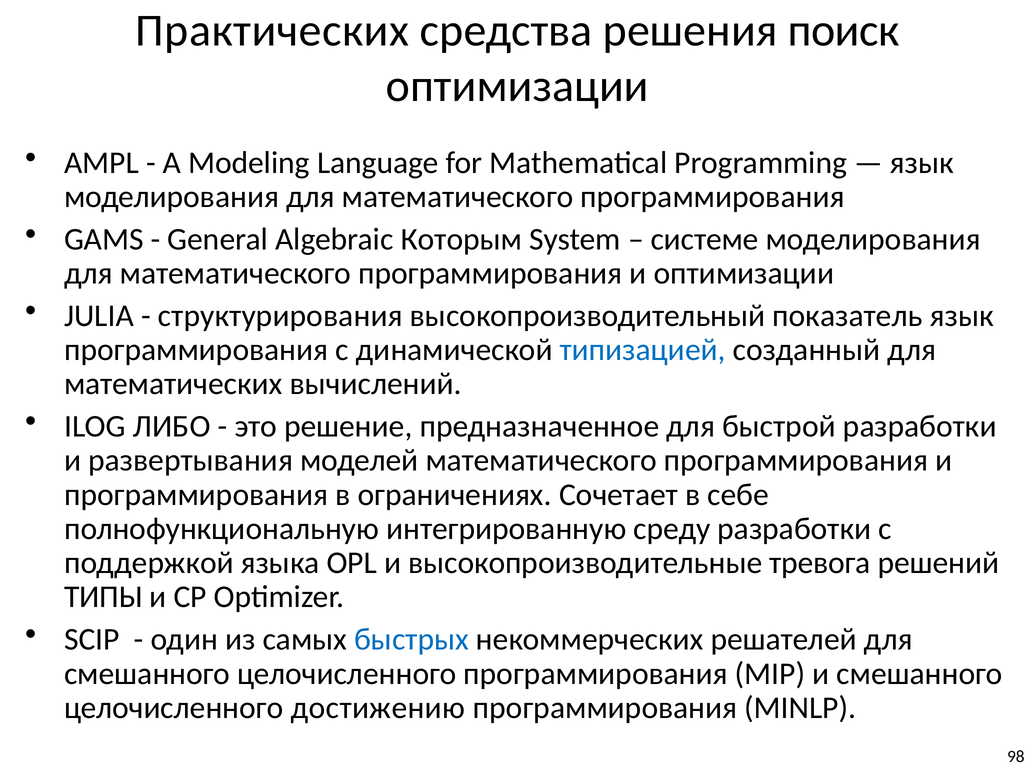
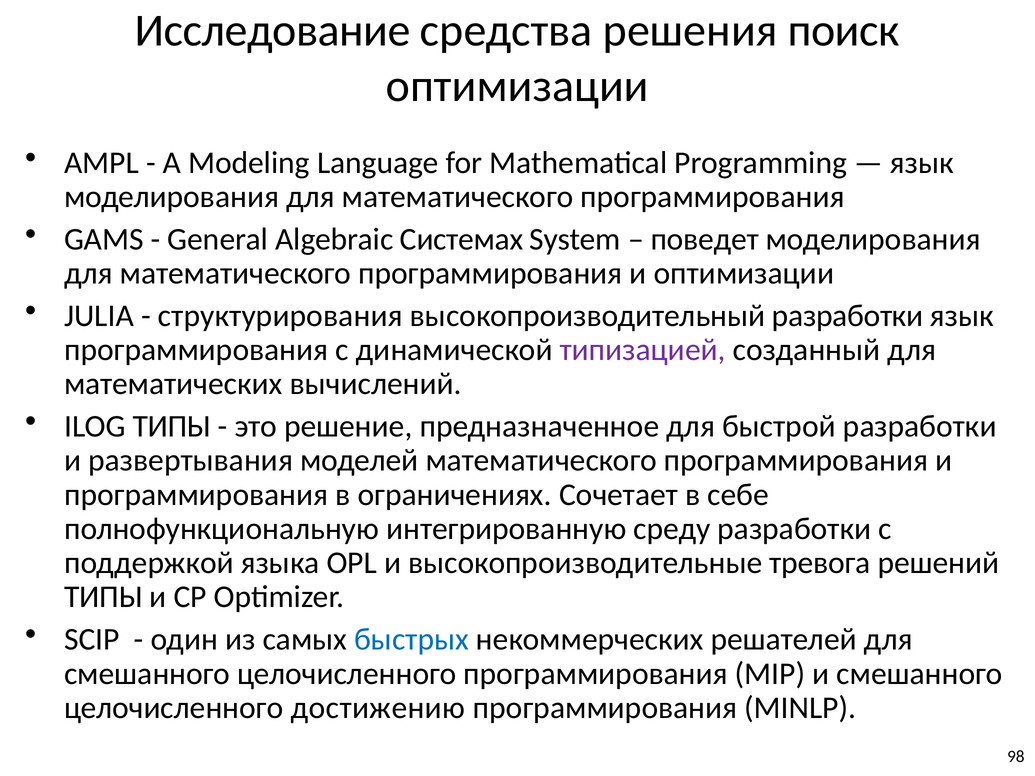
Практических: Практических -> Исследование (273, 31)
Которым: Которым -> Системах (462, 239)
системе: системе -> поведет (705, 239)
высокопроизводительный показатель: показатель -> разработки (848, 316)
типизацией colour: blue -> purple (643, 350)
ILOG ЛИБО: ЛИБО -> ТИПЫ (172, 427)
